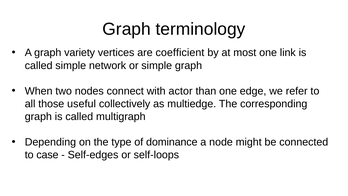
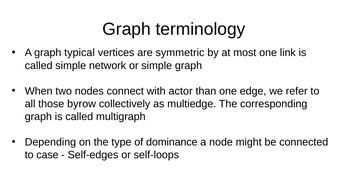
variety: variety -> typical (80, 53)
coefficient: coefficient -> symmetric (180, 53)
useful: useful -> byrow (82, 104)
